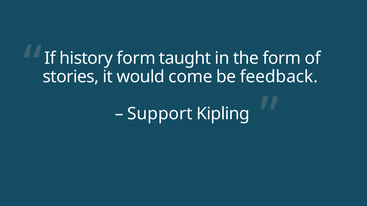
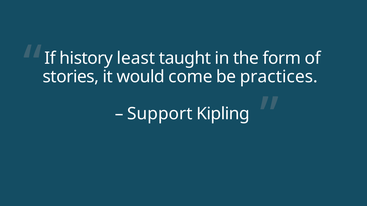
history form: form -> least (136, 58)
feedback: feedback -> practices (279, 77)
